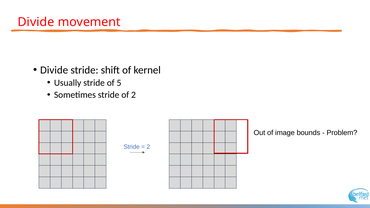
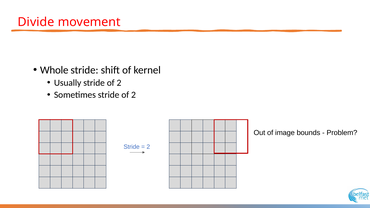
Divide: Divide -> Whole (54, 70)
Usually stride of 5: 5 -> 2 (119, 83)
